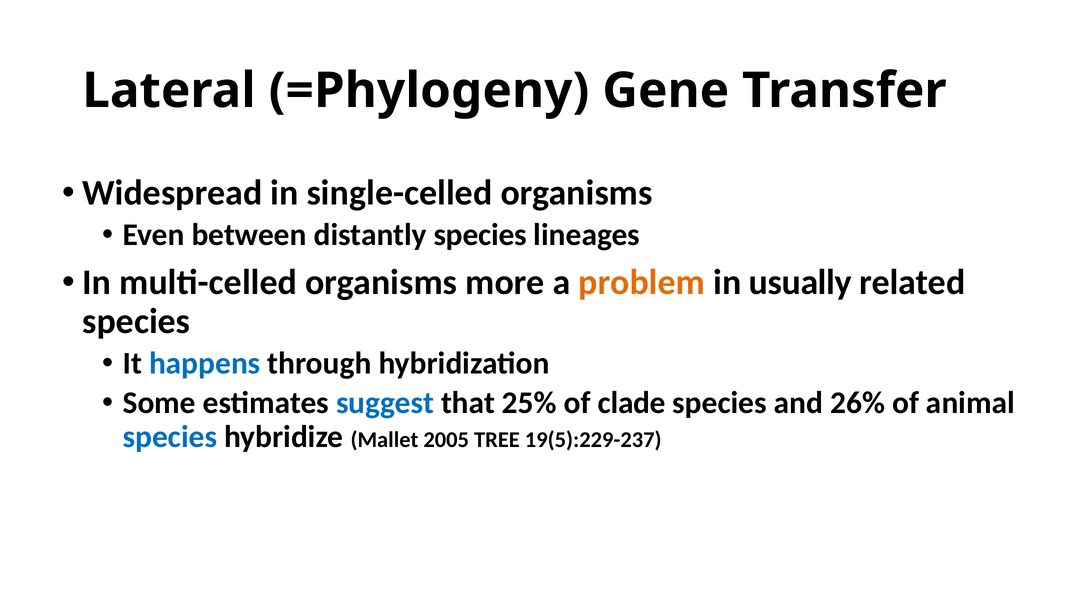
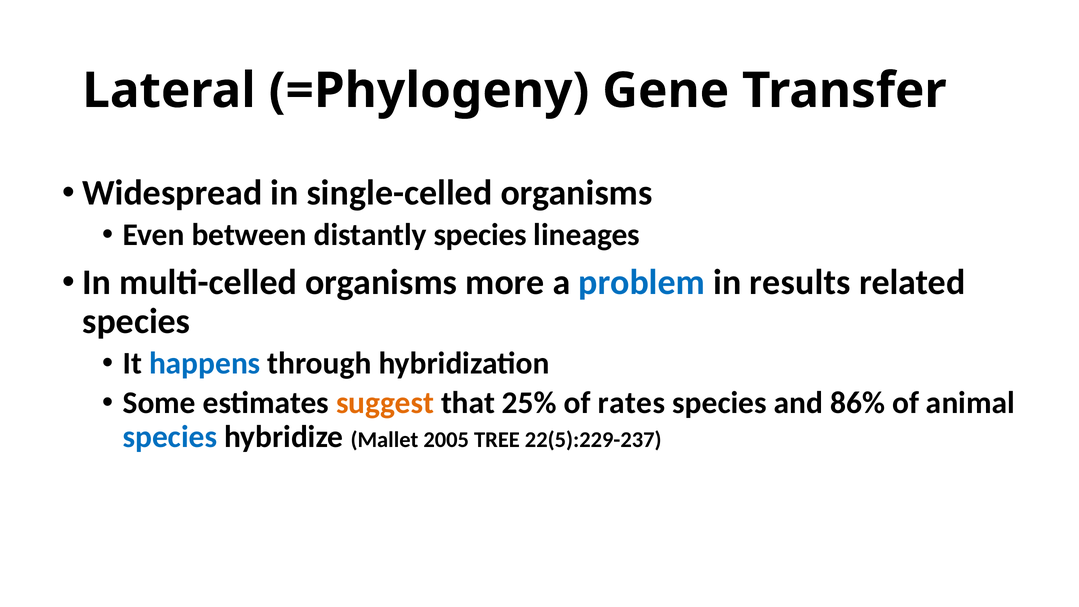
problem colour: orange -> blue (642, 283)
usually: usually -> results (800, 283)
suggest colour: blue -> orange (385, 403)
clade: clade -> rates (631, 403)
26%: 26% -> 86% (858, 403)
19(5):229-237: 19(5):229-237 -> 22(5):229-237 (593, 440)
